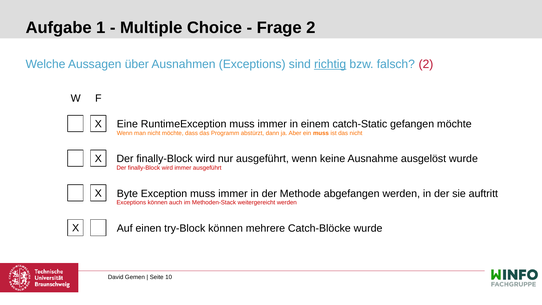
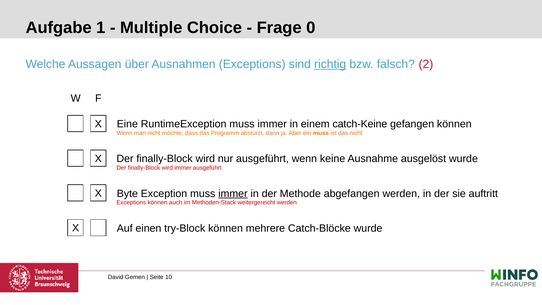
Frage 2: 2 -> 0 (311, 28)
catch-Static: catch-Static -> catch-Keine (360, 124)
gefangen möchte: möchte -> können (454, 124)
immer underline: none -> present (233, 193)
